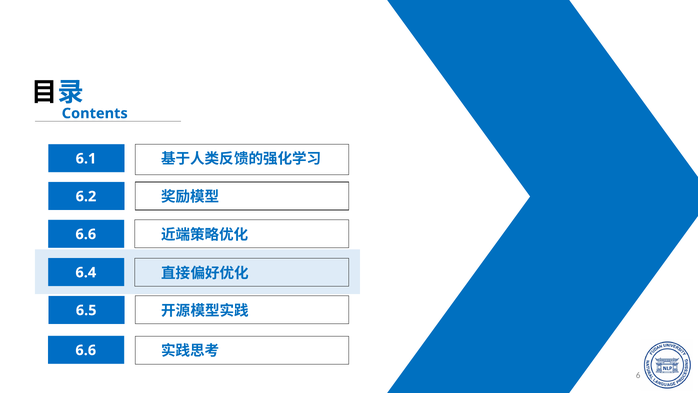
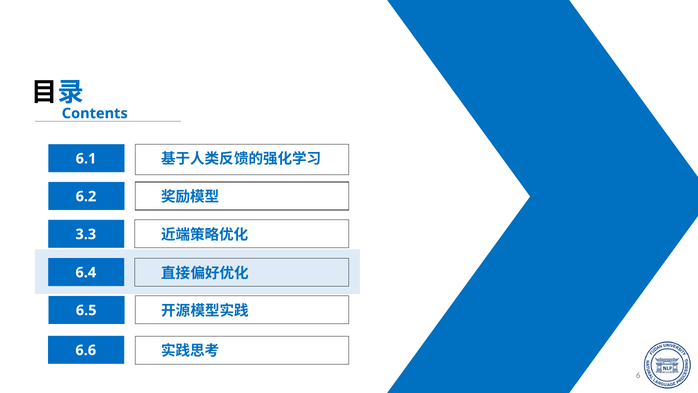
6.6: 6.6 -> 3.3 (86, 234)
